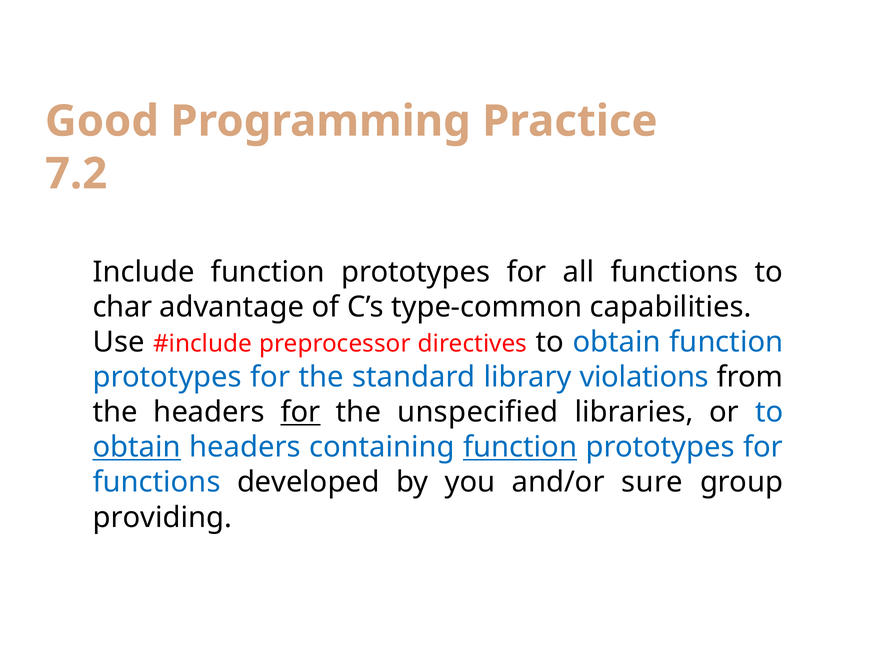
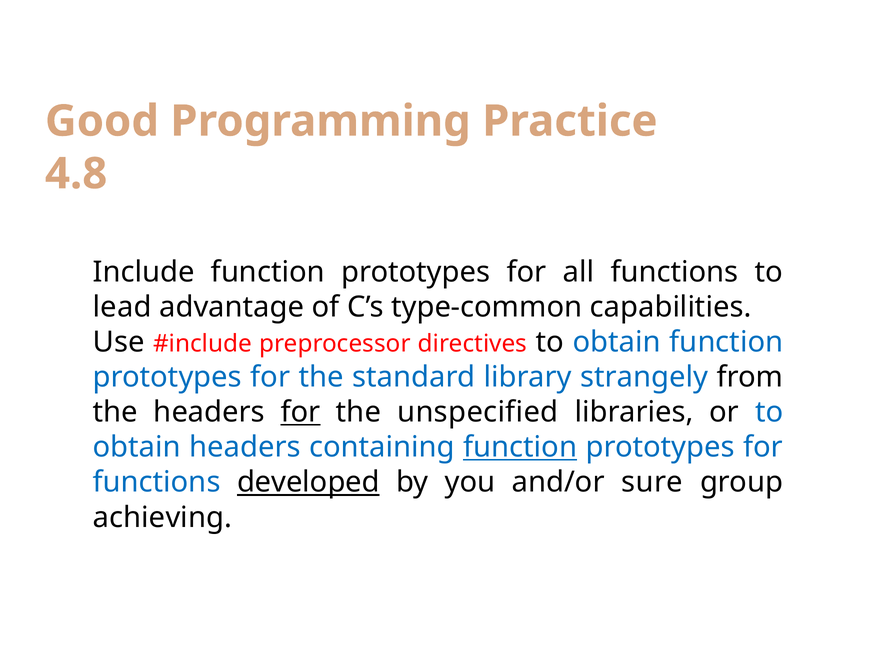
7.2: 7.2 -> 4.8 (76, 174)
char: char -> lead (122, 307)
violations: violations -> strangely (644, 377)
obtain underline: present -> none (137, 447)
developed underline: none -> present (308, 482)
providing: providing -> achieving (162, 517)
